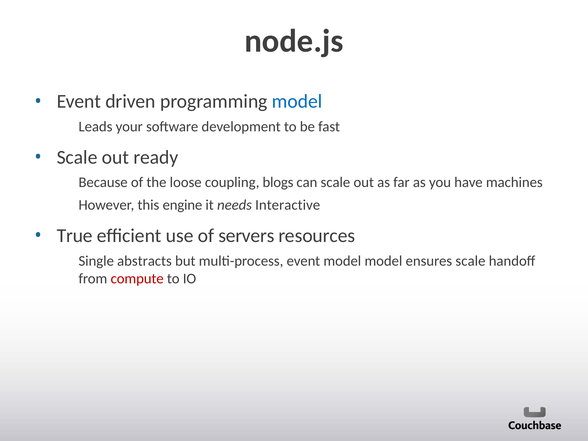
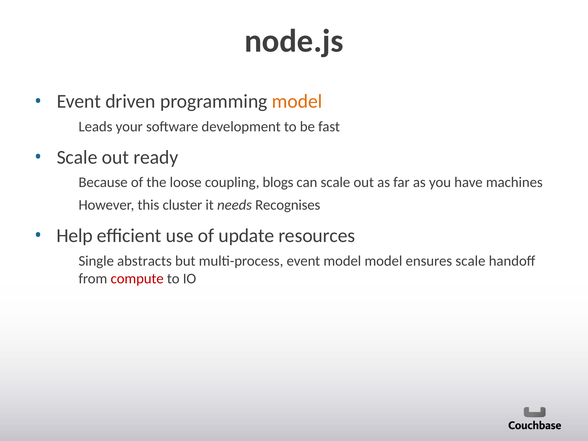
model colour: blue -> orange (297, 101)
engine: engine -> cluster (182, 205)
Interactive: Interactive -> Recognises (288, 205)
True: True -> Help (75, 236)
servers: servers -> update (246, 236)
